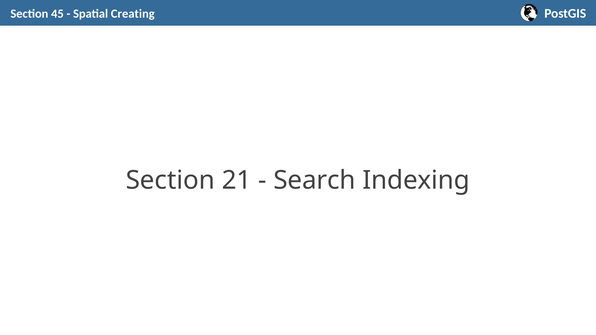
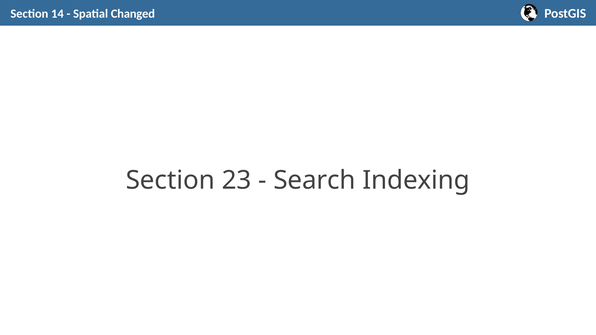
45: 45 -> 14 (57, 14)
Creating: Creating -> Changed (133, 14)
21: 21 -> 23 (237, 181)
